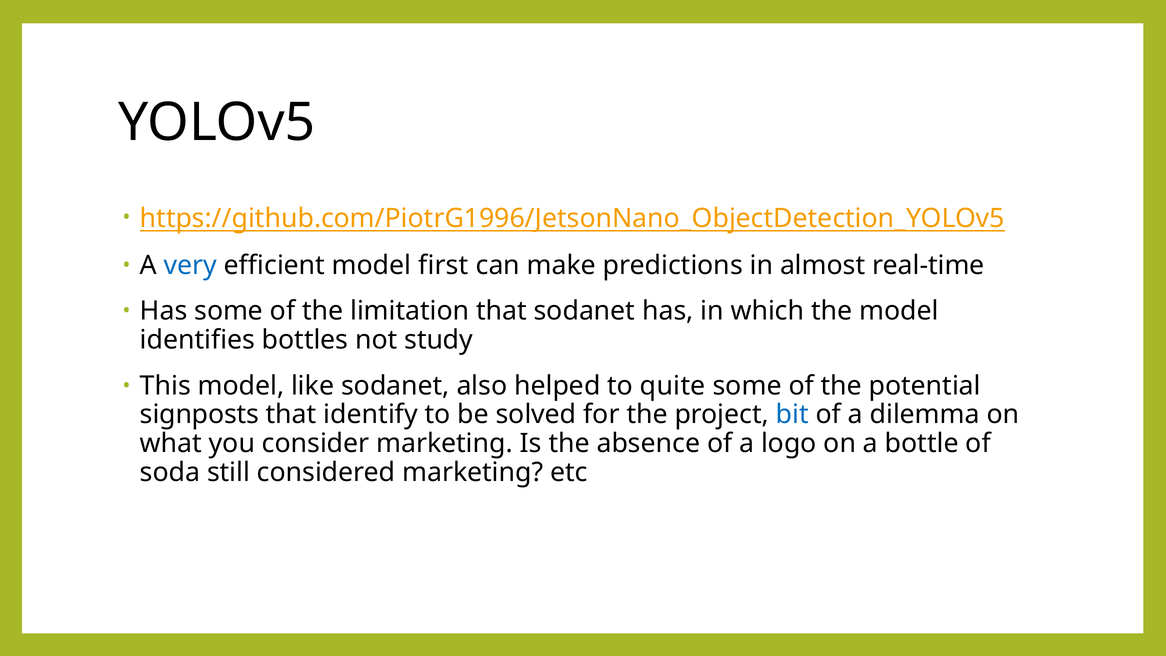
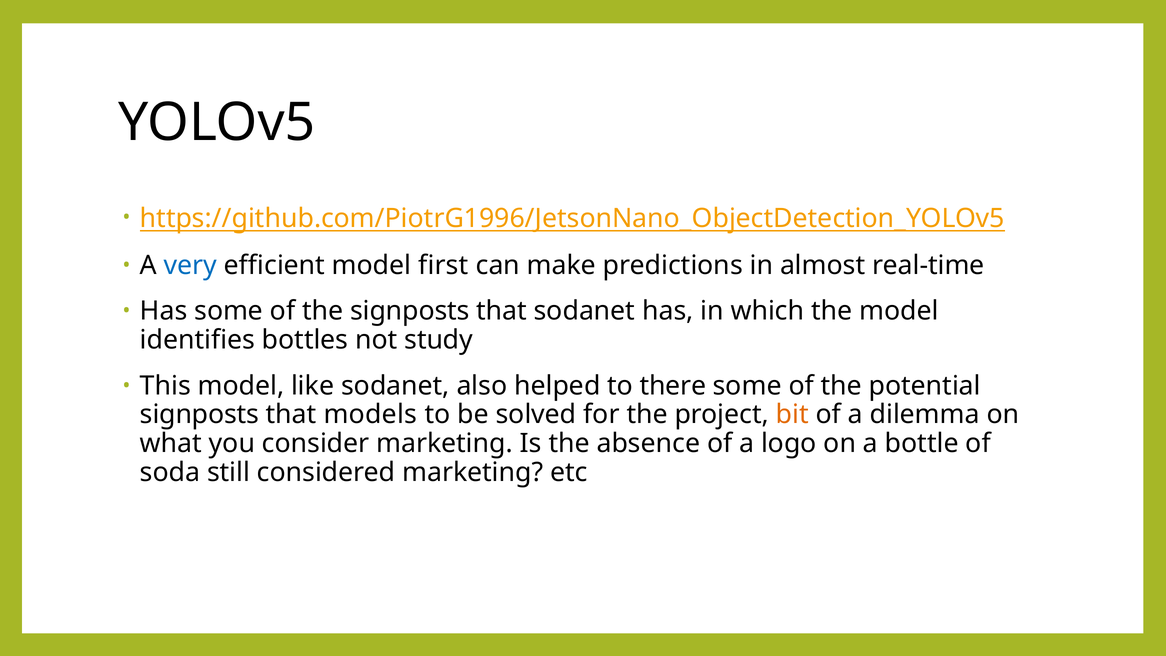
the limitation: limitation -> signposts (410, 311)
quite: quite -> there (673, 386)
identify: identify -> models (370, 415)
bit colour: blue -> orange (792, 415)
